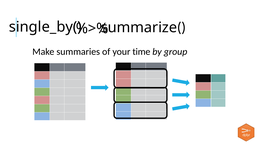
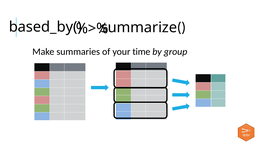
single_by(: single_by( -> based_by( (45, 27)
